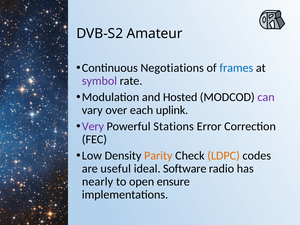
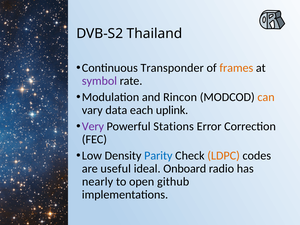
Amateur: Amateur -> Thailand (155, 34)
Negotiations: Negotiations -> Transponder (172, 68)
frames colour: blue -> orange (236, 68)
Hosted: Hosted -> Rincon (180, 97)
can colour: purple -> orange (266, 97)
over: over -> data (116, 110)
Parity colour: orange -> blue (158, 156)
Software: Software -> Onboard (185, 169)
ensure: ensure -> github (173, 182)
